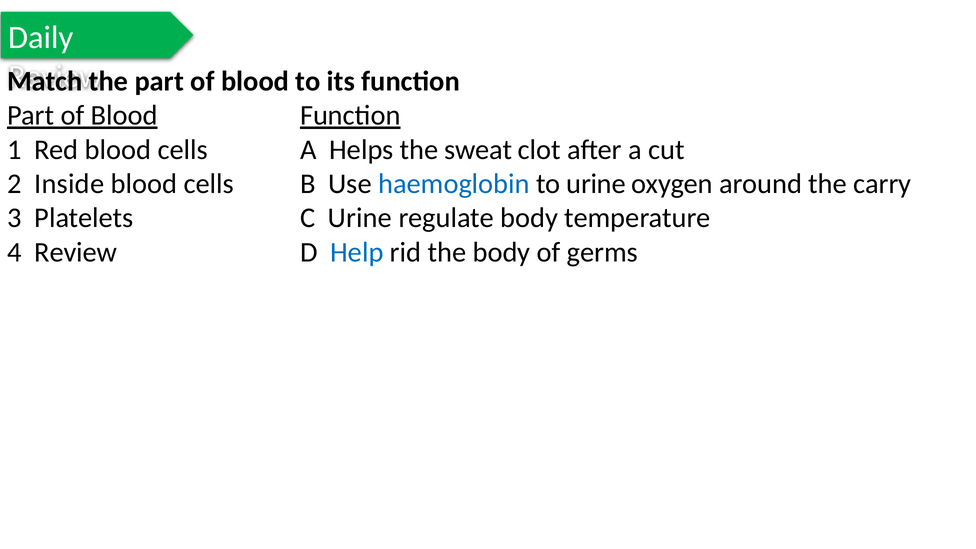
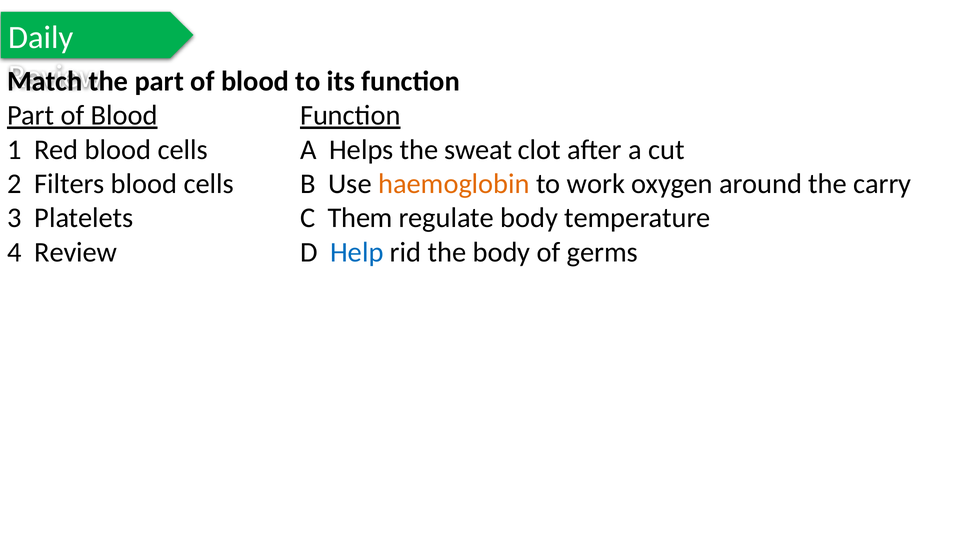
Inside: Inside -> Filters (70, 184)
haemoglobin colour: blue -> orange (454, 184)
to urine: urine -> work (596, 184)
C Urine: Urine -> Them (360, 218)
